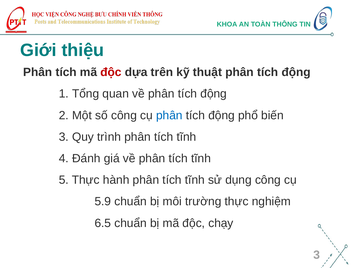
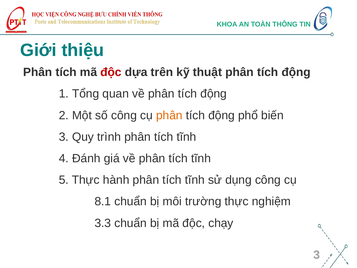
phân colour: blue -> orange (169, 115)
5.9: 5.9 -> 8.1 (103, 201)
6.5: 6.5 -> 3.3 (103, 223)
